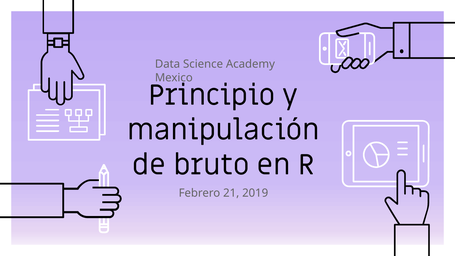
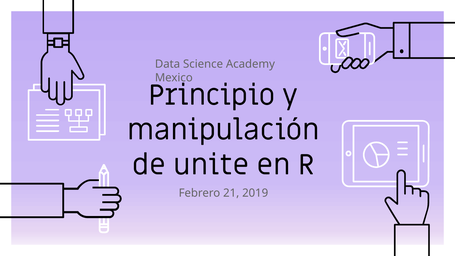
bruto: bruto -> unite (211, 165)
